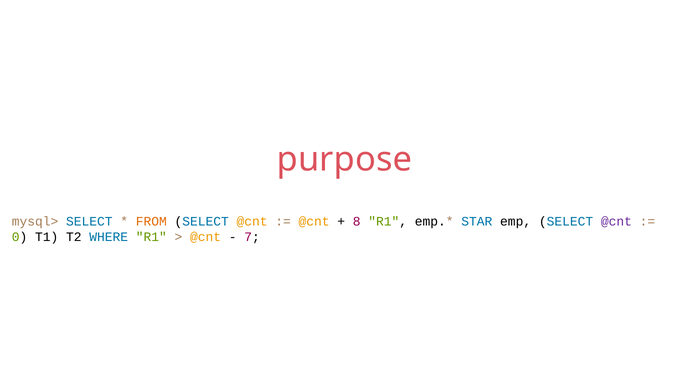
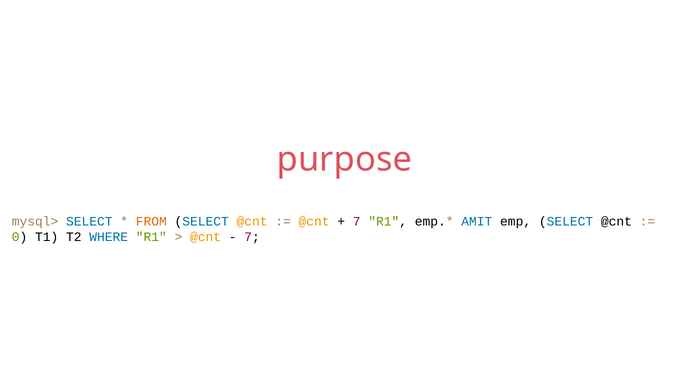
8: 8 -> 7 (357, 221)
STAR: STAR -> AMIT (477, 221)
@cnt colour: purple -> black (616, 221)
